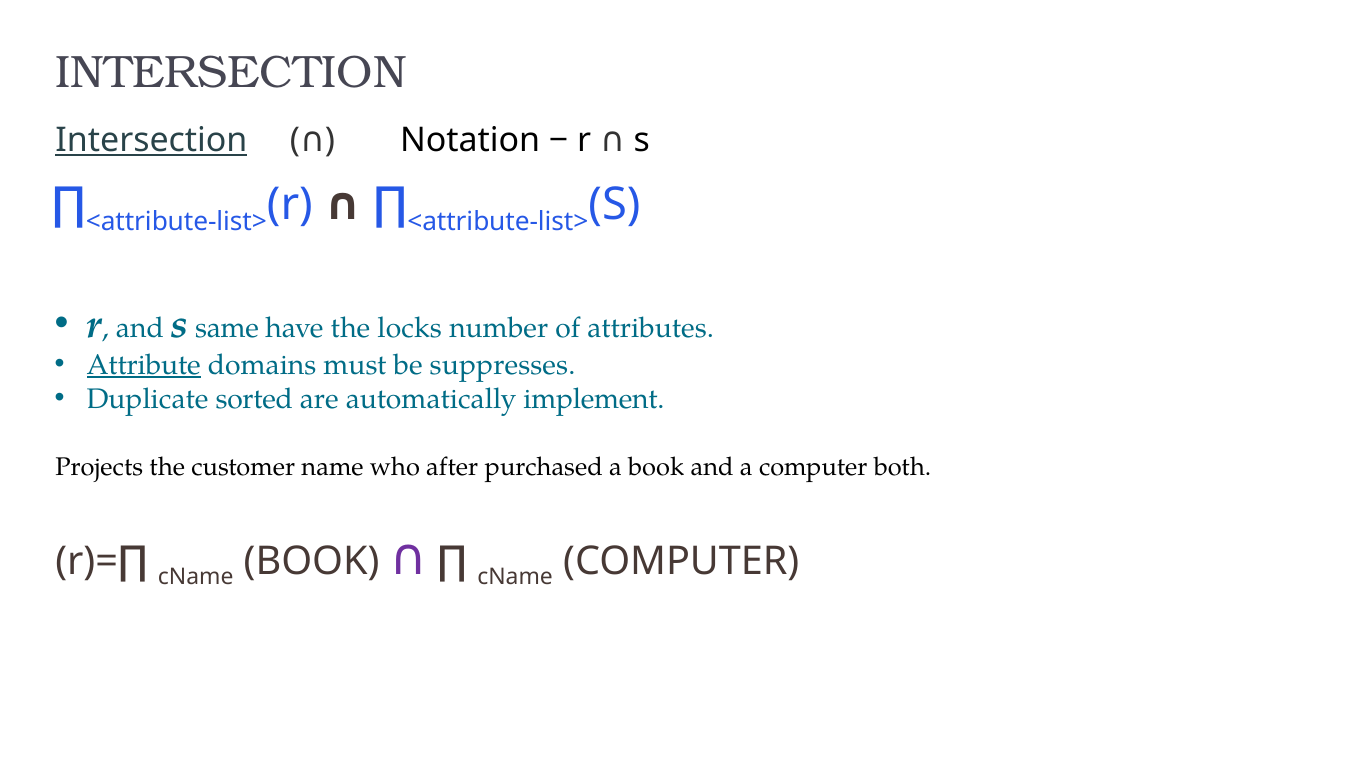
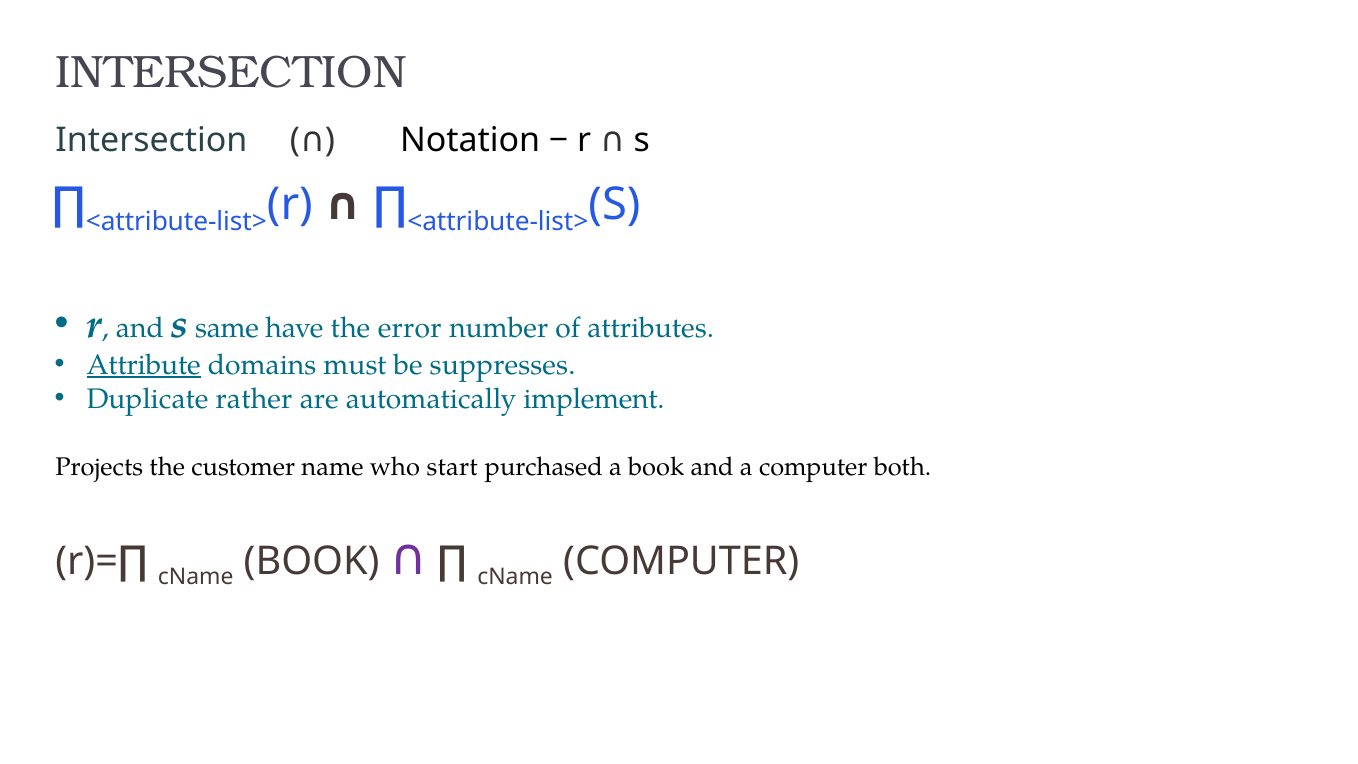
Intersection underline: present -> none (151, 140)
locks: locks -> error (410, 329)
sorted: sorted -> rather (254, 399)
after: after -> start (452, 467)
